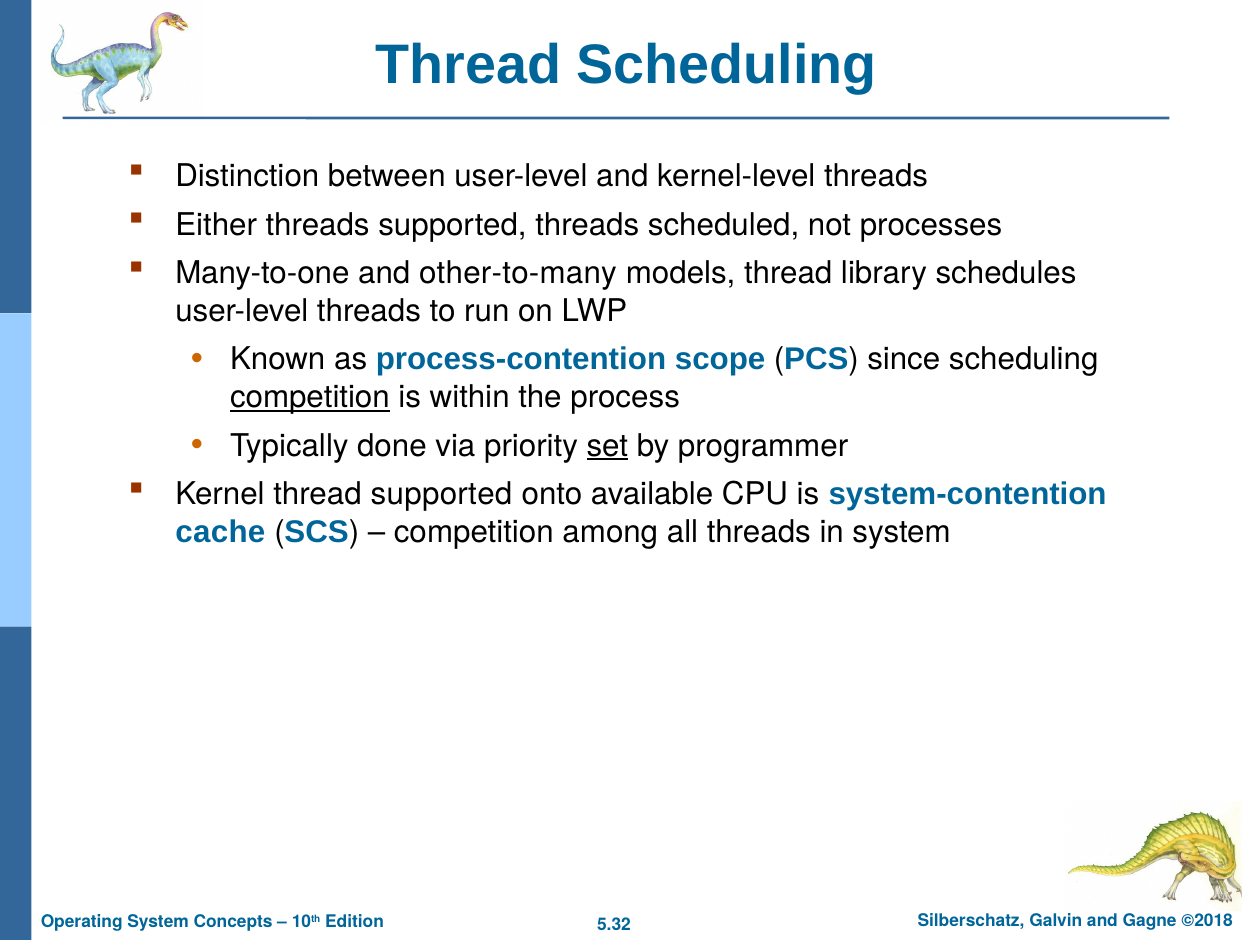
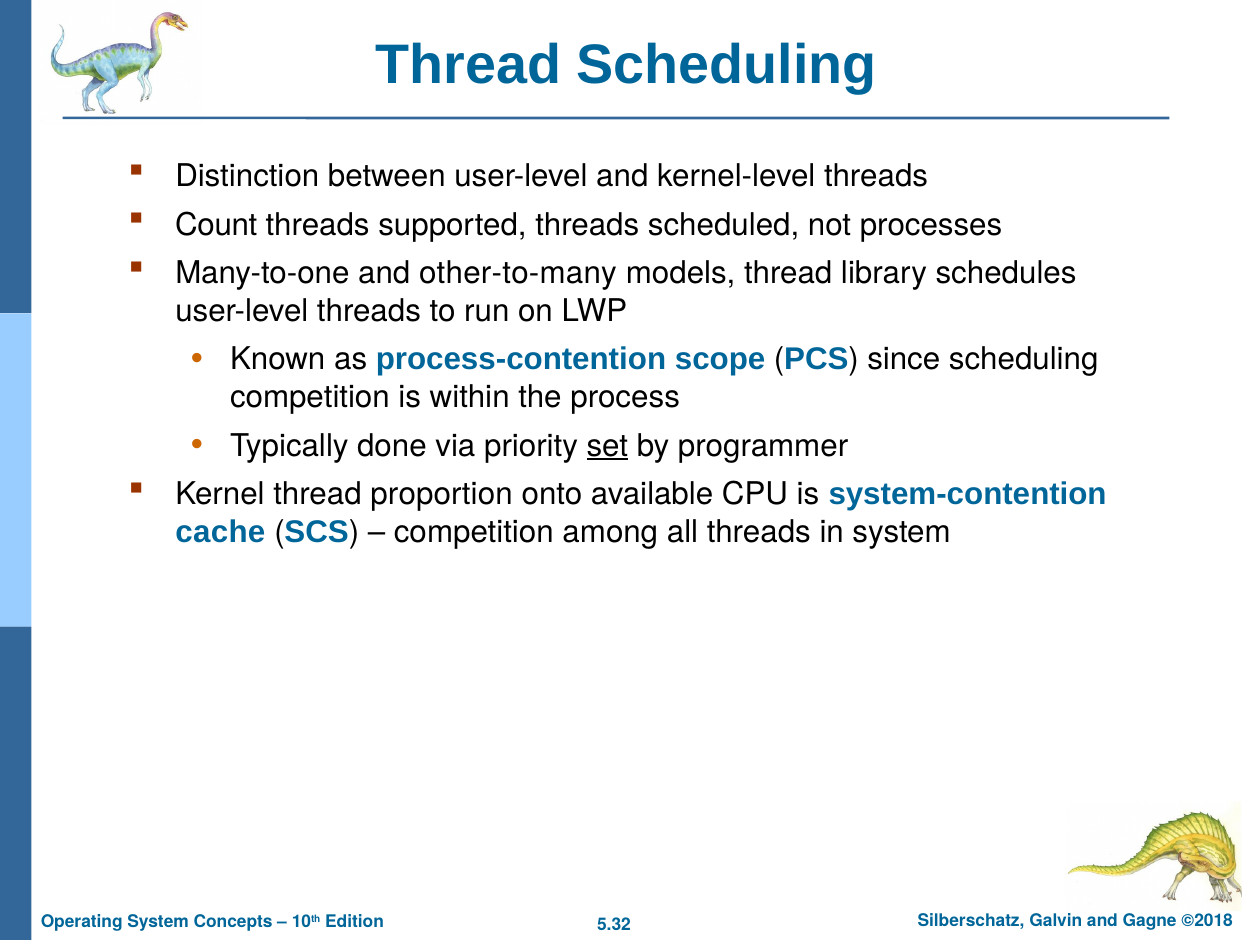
Either: Either -> Count (216, 225)
competition underline: present -> none (310, 397)
thread supported: supported -> proportion (442, 494)
